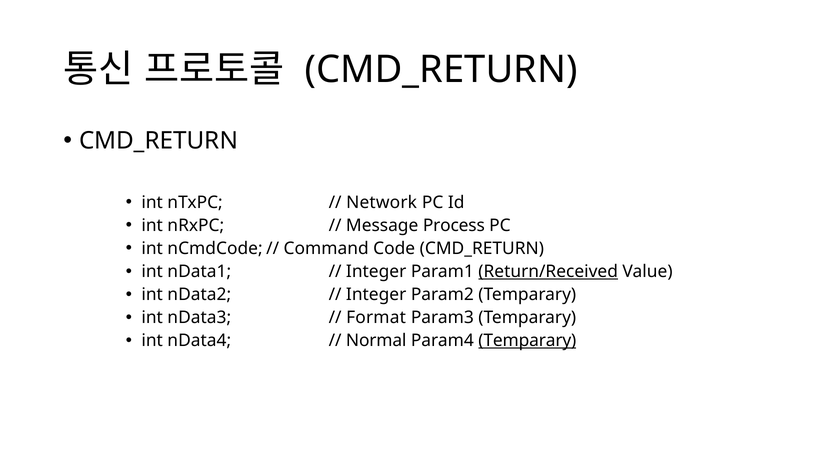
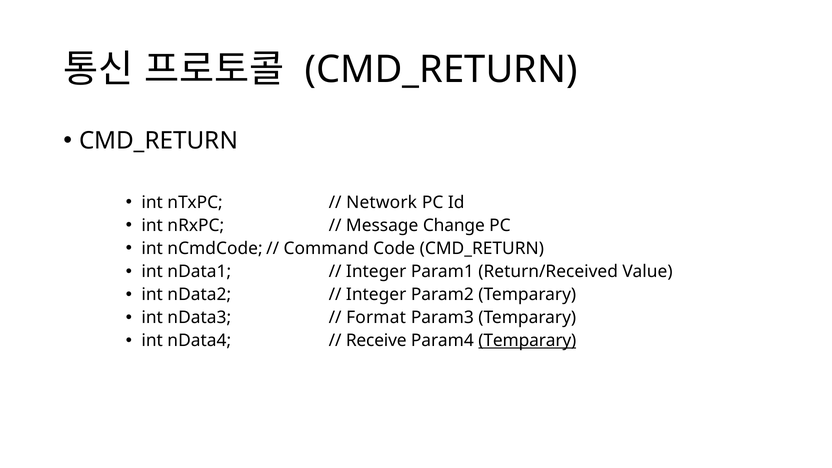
Process: Process -> Change (454, 225)
Return/Received underline: present -> none (548, 271)
Normal: Normal -> Receive (376, 341)
